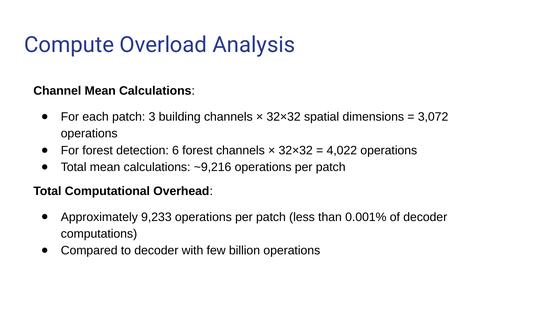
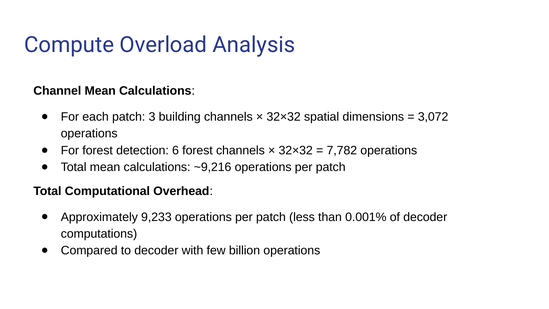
4,022: 4,022 -> 7,782 (342, 150)
